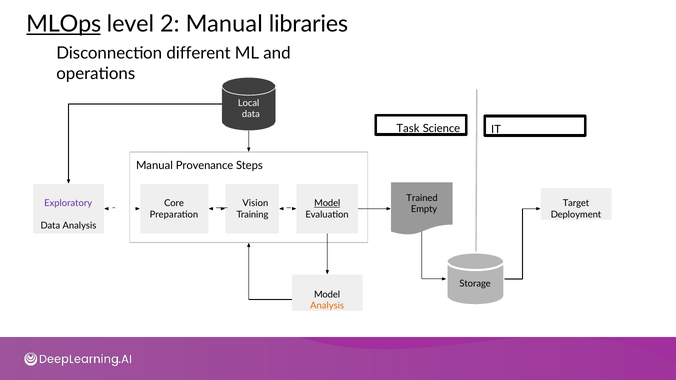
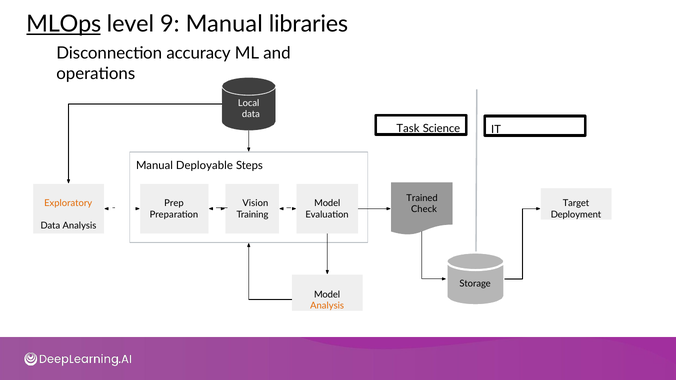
2: 2 -> 9 (170, 24)
different: different -> accuracy (199, 53)
Provenance: Provenance -> Deployable (204, 166)
Exploratory colour: purple -> orange (68, 203)
Core: Core -> Prep (174, 203)
Model underline: present -> none (327, 203)
Empty: Empty -> Check (424, 210)
